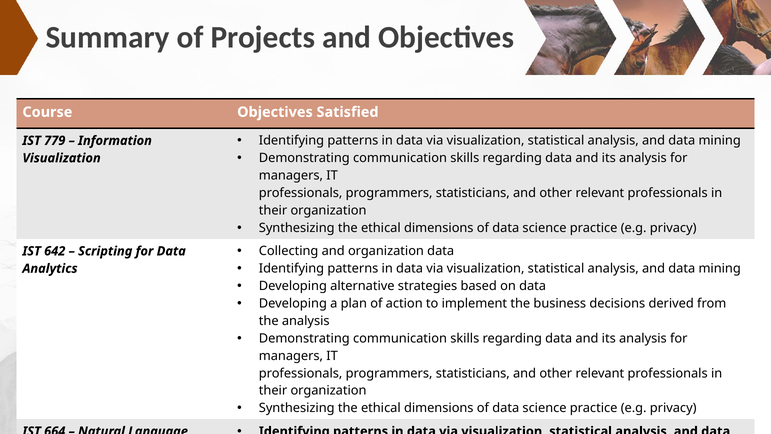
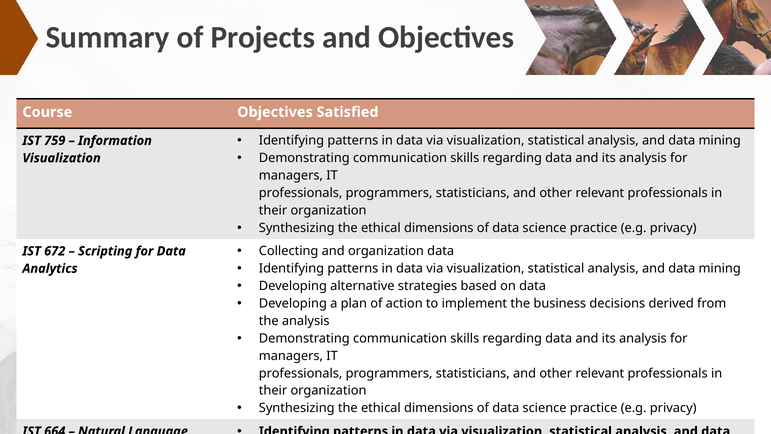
779: 779 -> 759 (55, 141)
642: 642 -> 672 (55, 251)
